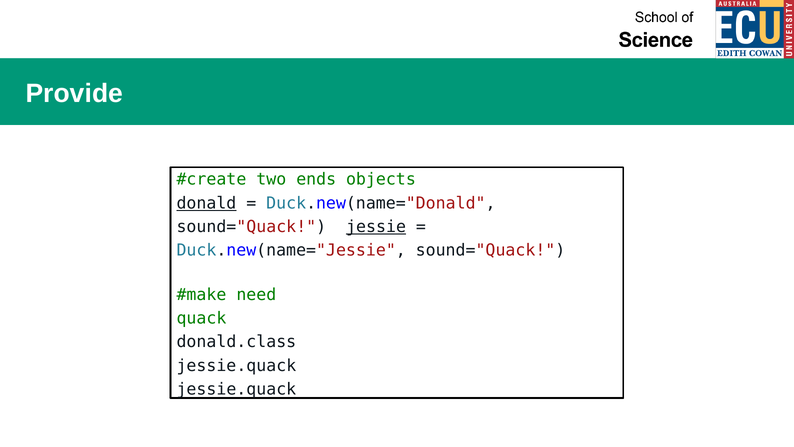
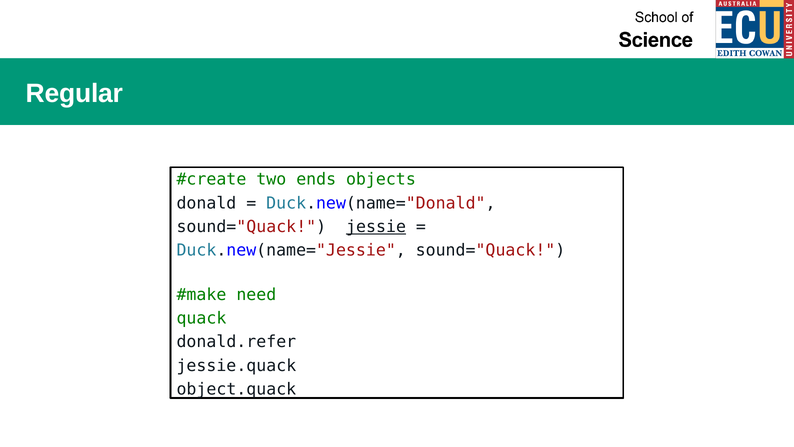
Provide: Provide -> Regular (74, 93)
donald underline: present -> none (206, 203)
donald.class: donald.class -> donald.refer (236, 342)
jessie.quack: jessie.quack -> object.quack (236, 389)
